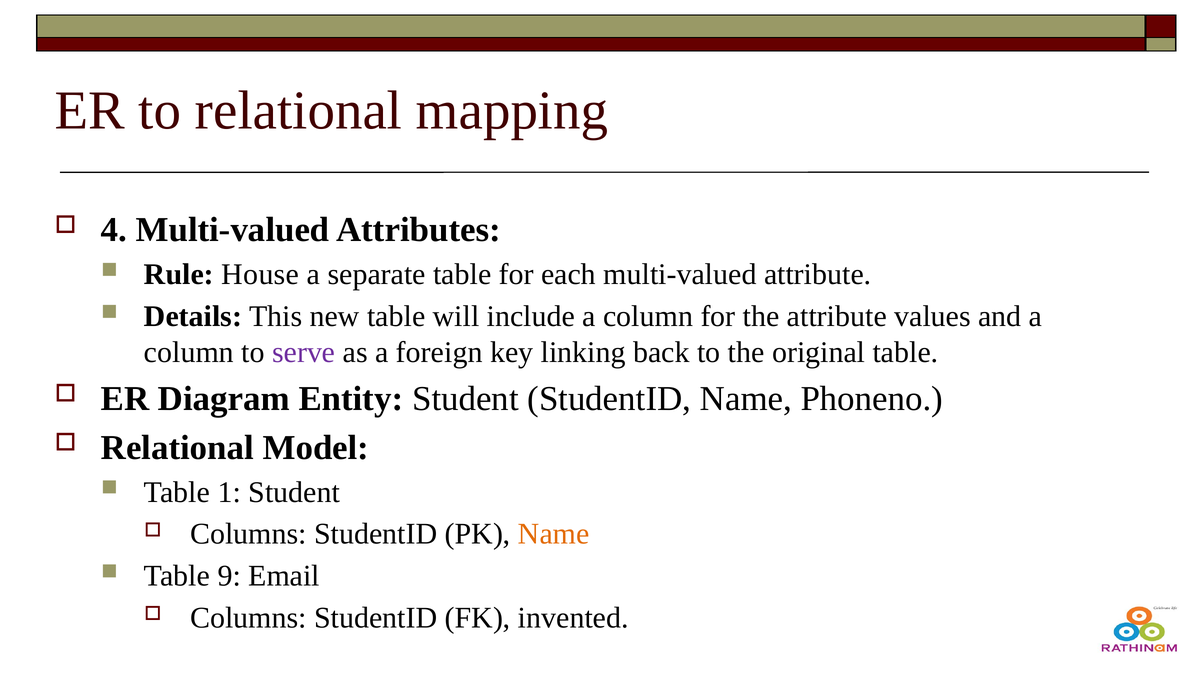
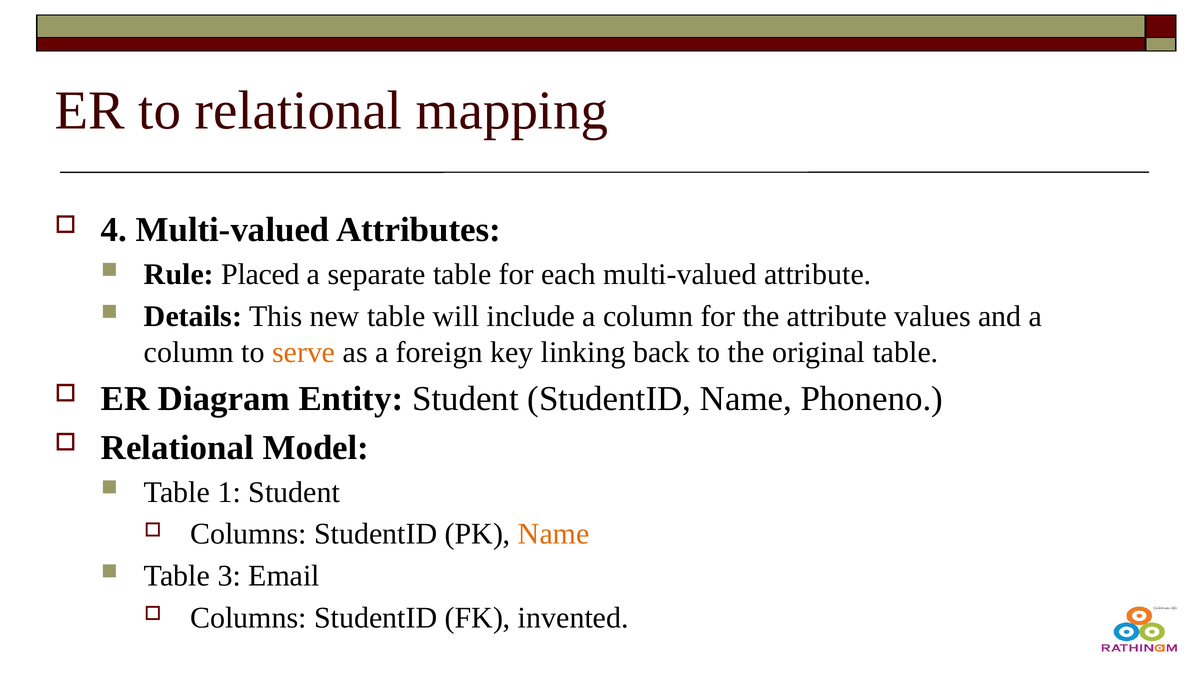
House: House -> Placed (260, 275)
serve colour: purple -> orange (304, 353)
9: 9 -> 3 (229, 576)
